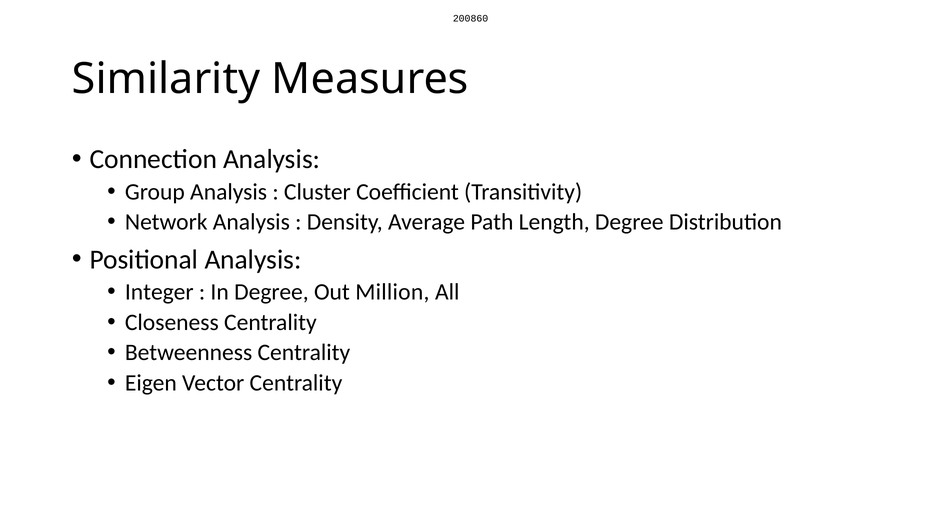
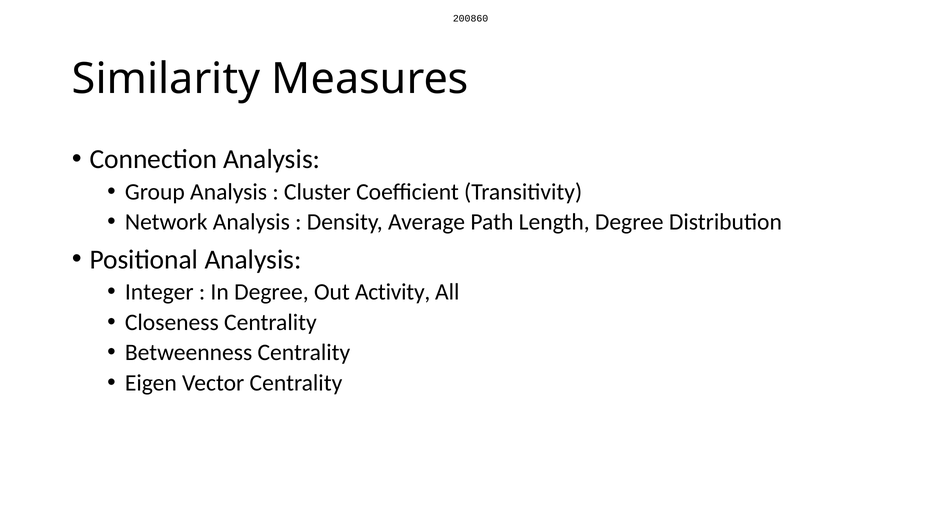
Million: Million -> Activity (393, 292)
